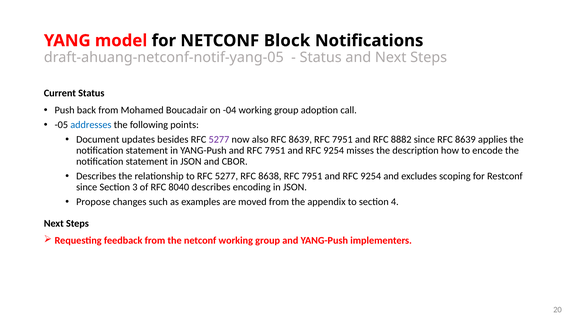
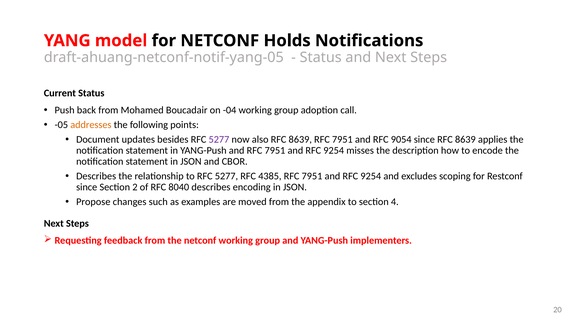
Block: Block -> Holds (287, 41)
addresses colour: blue -> orange (91, 125)
8882: 8882 -> 9054 (401, 139)
8638: 8638 -> 4385 (270, 176)
3: 3 -> 2 (135, 187)
